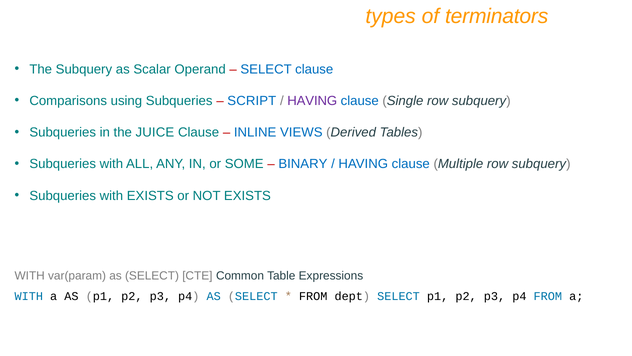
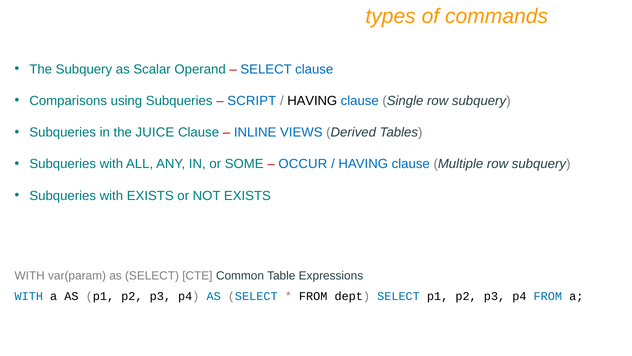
terminators: terminators -> commands (497, 16)
HAVING colour: purple -> black (312, 101)
BINARY: BINARY -> OCCUR (303, 164)
